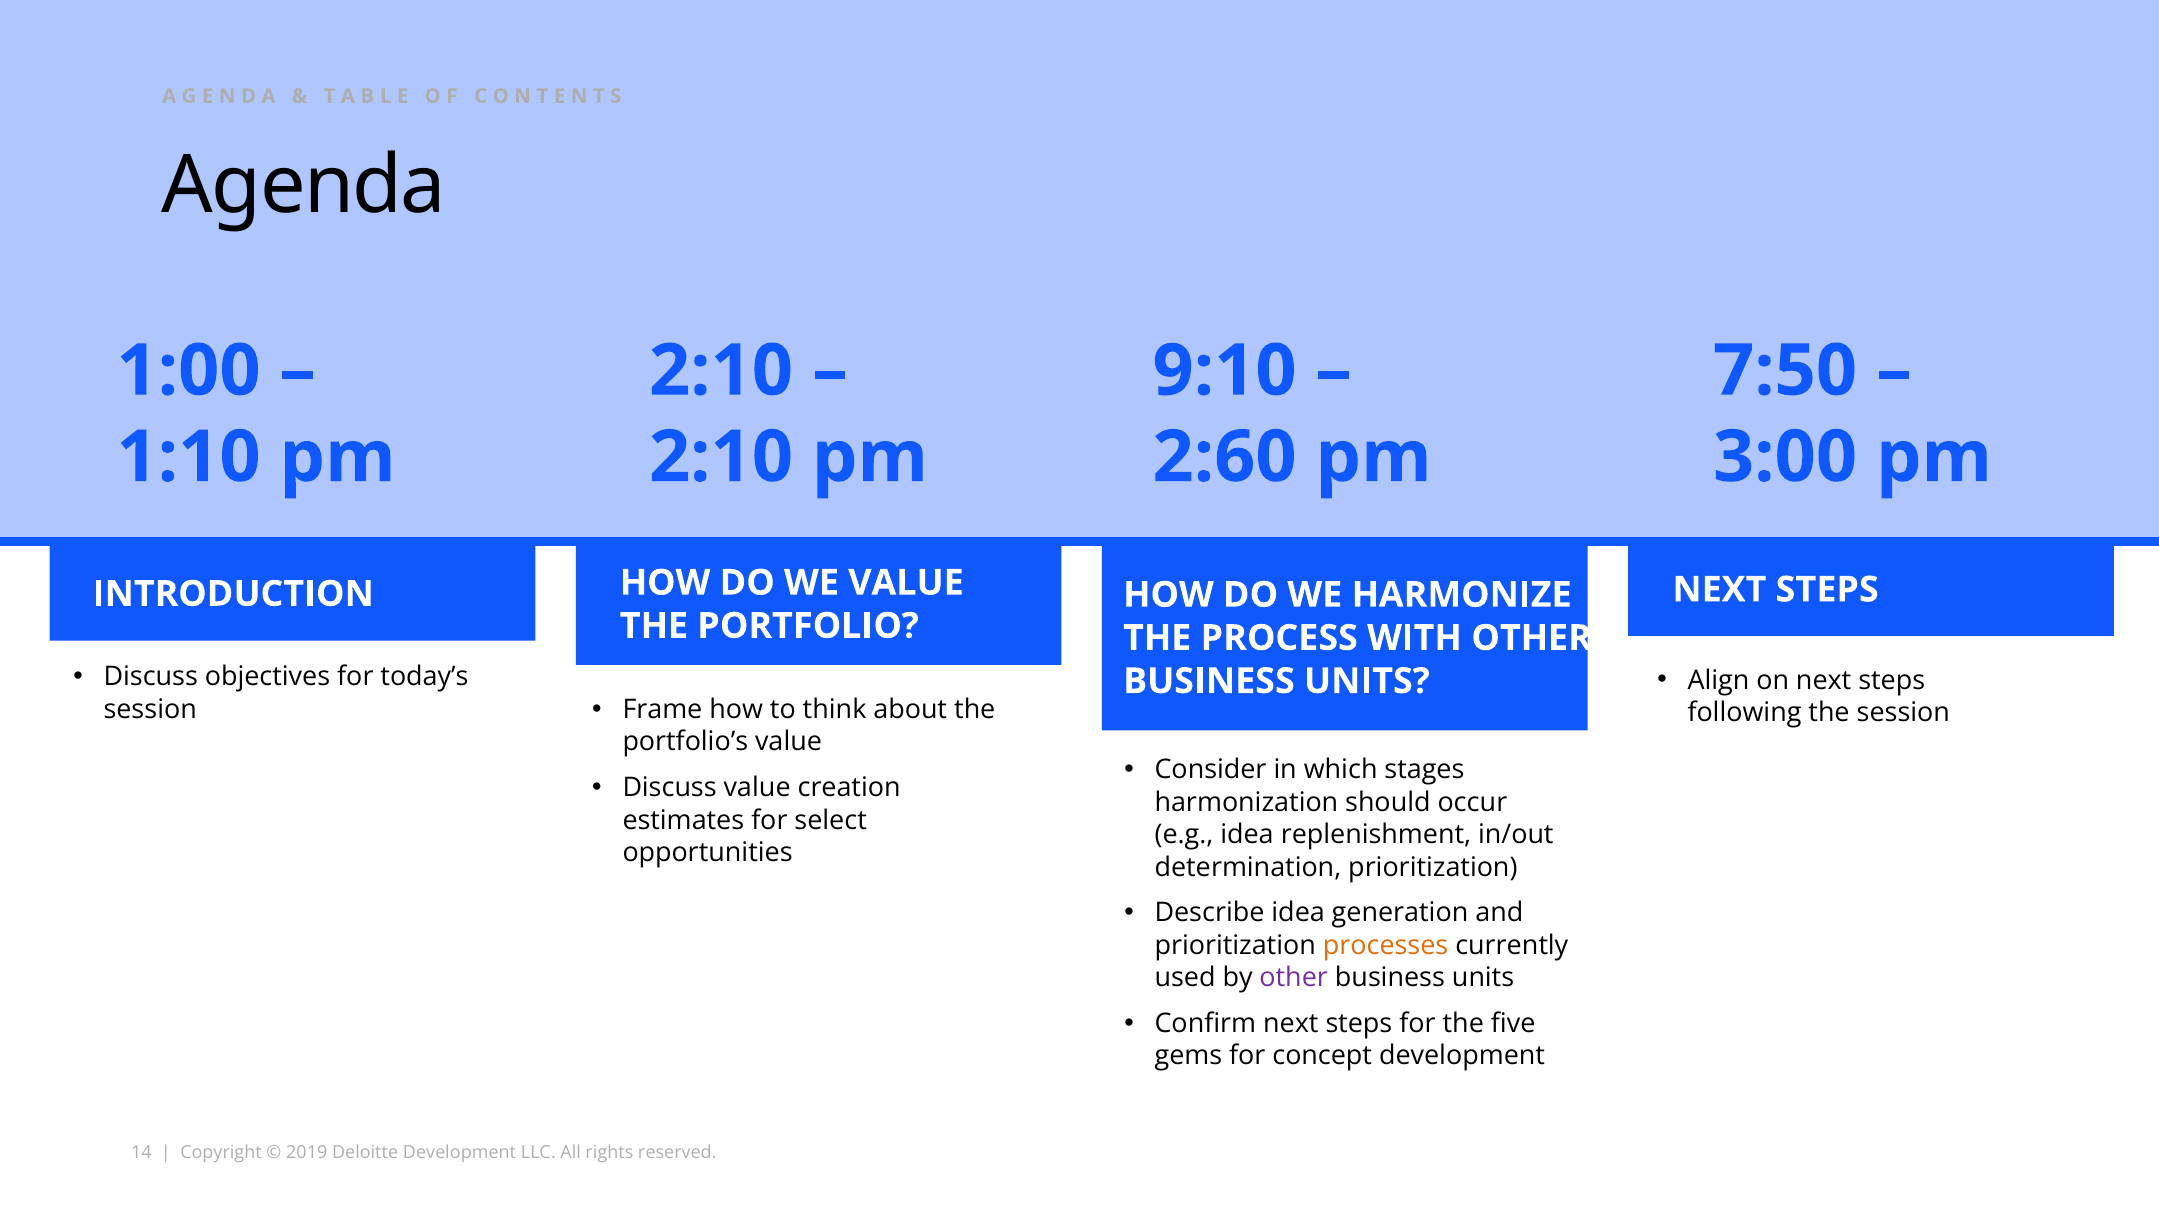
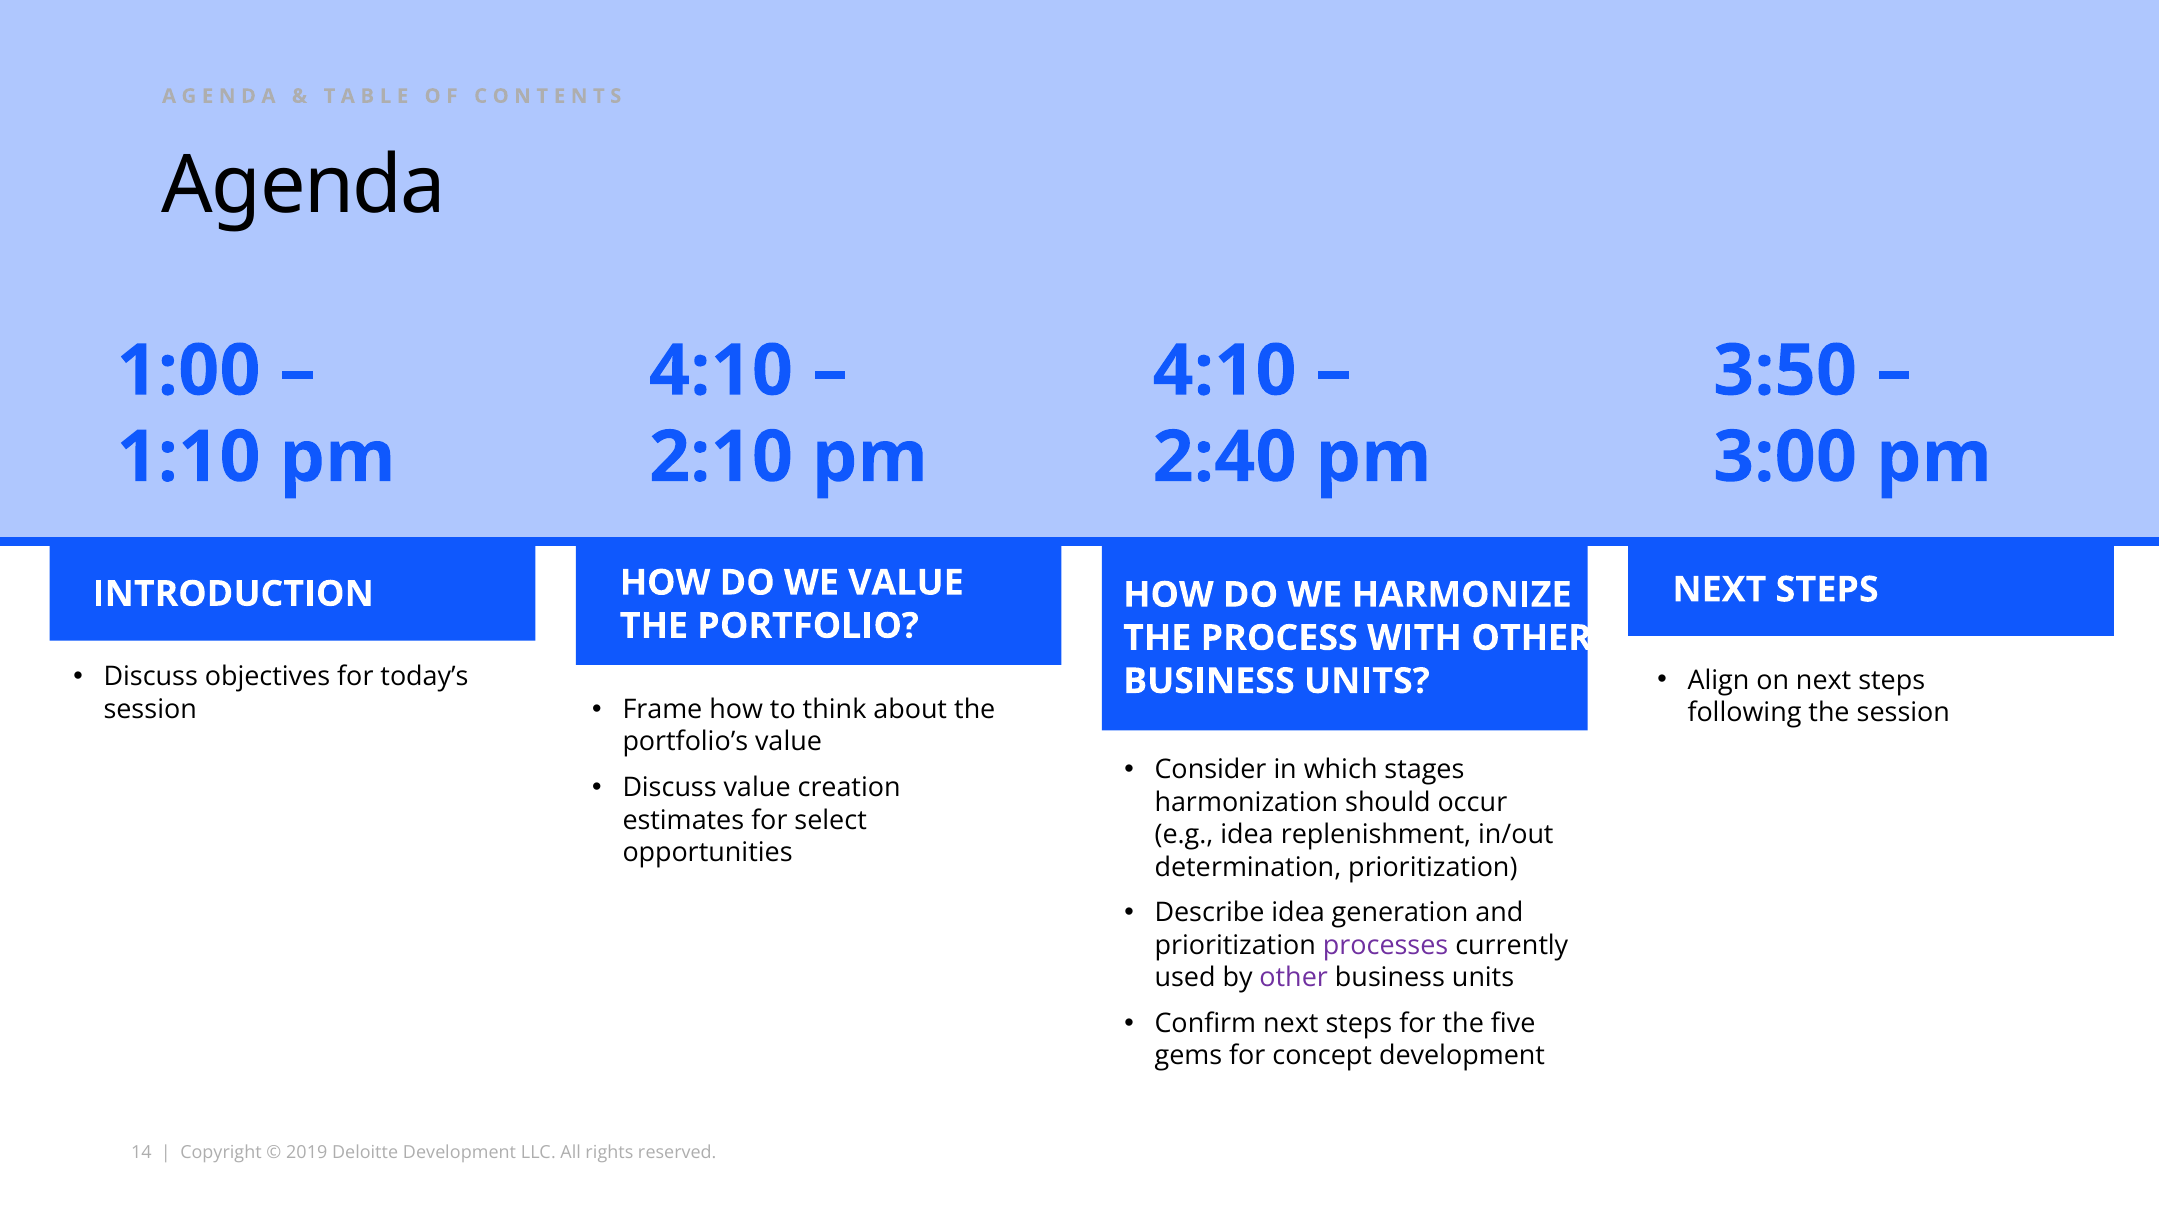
2:10: 2:10 -> 4:10 (721, 371)
9:10: 9:10 -> 4:10 (1225, 371)
7:50: 7:50 -> 3:50 (1785, 371)
2:60: 2:60 -> 2:40 (1225, 457)
processes colour: orange -> purple (1386, 946)
